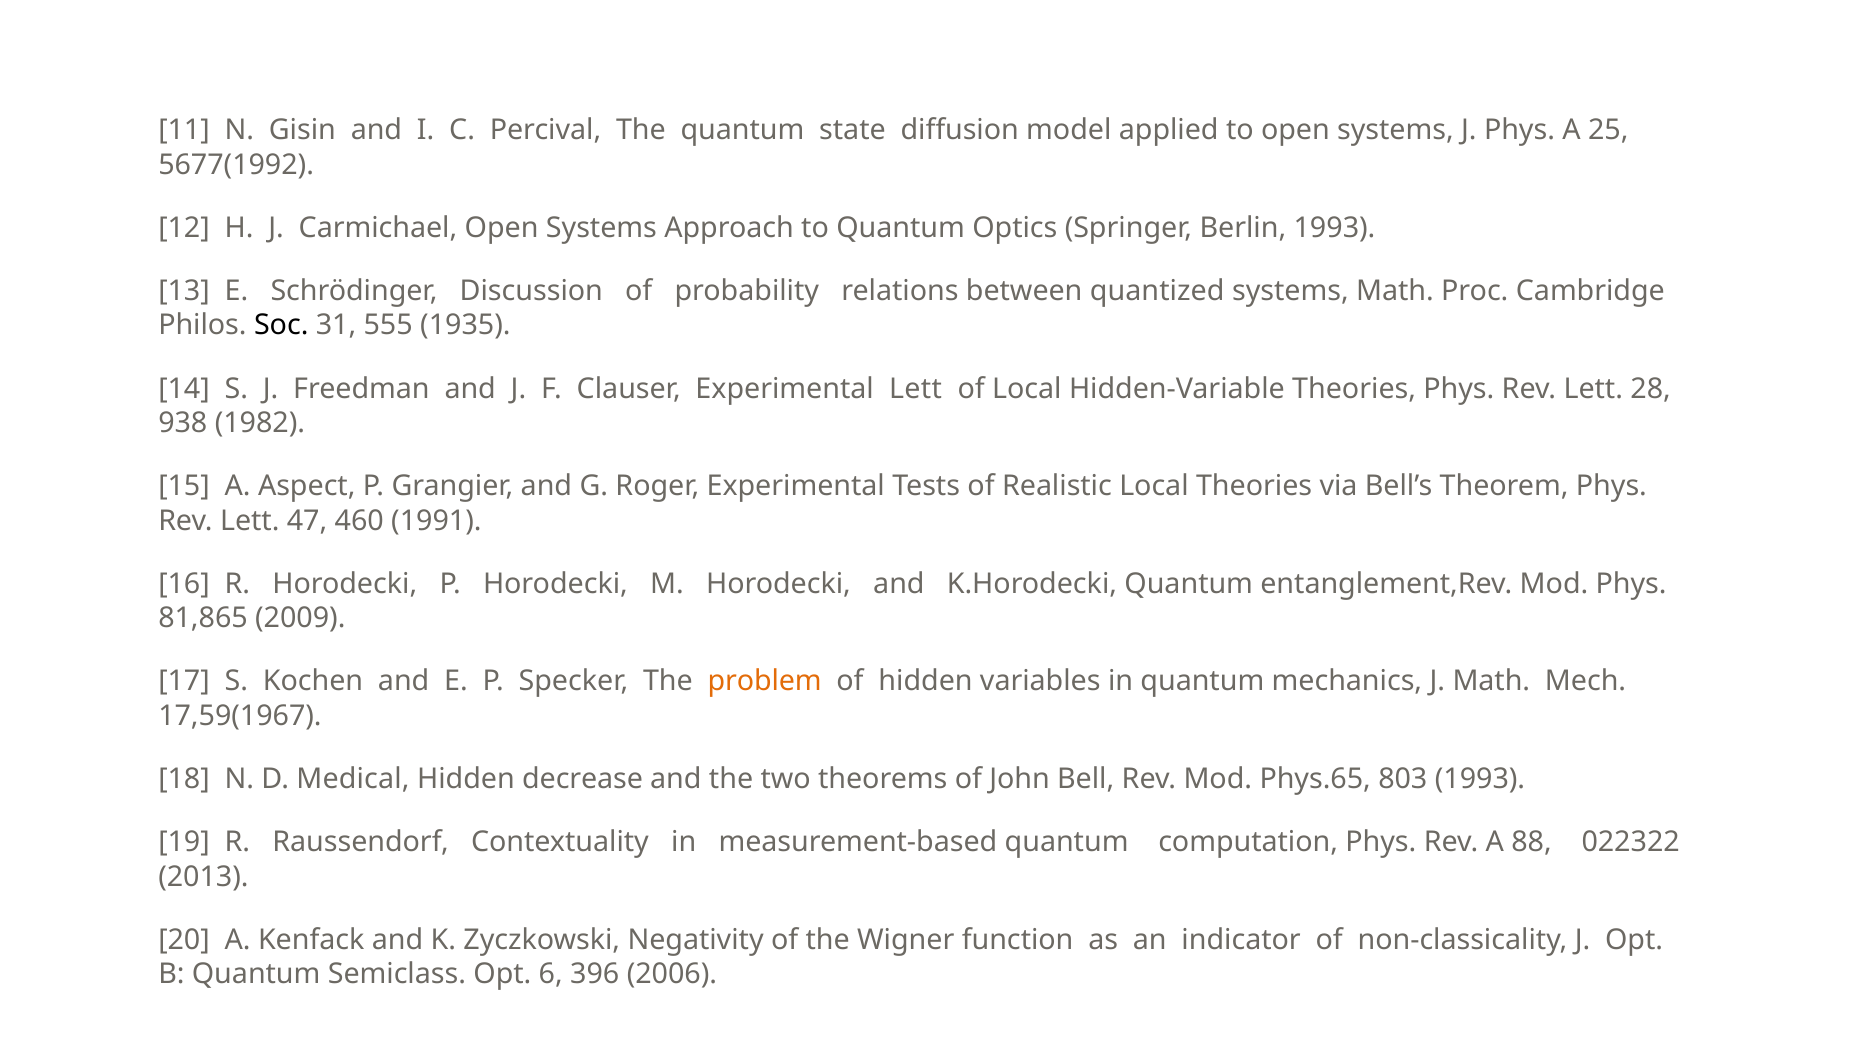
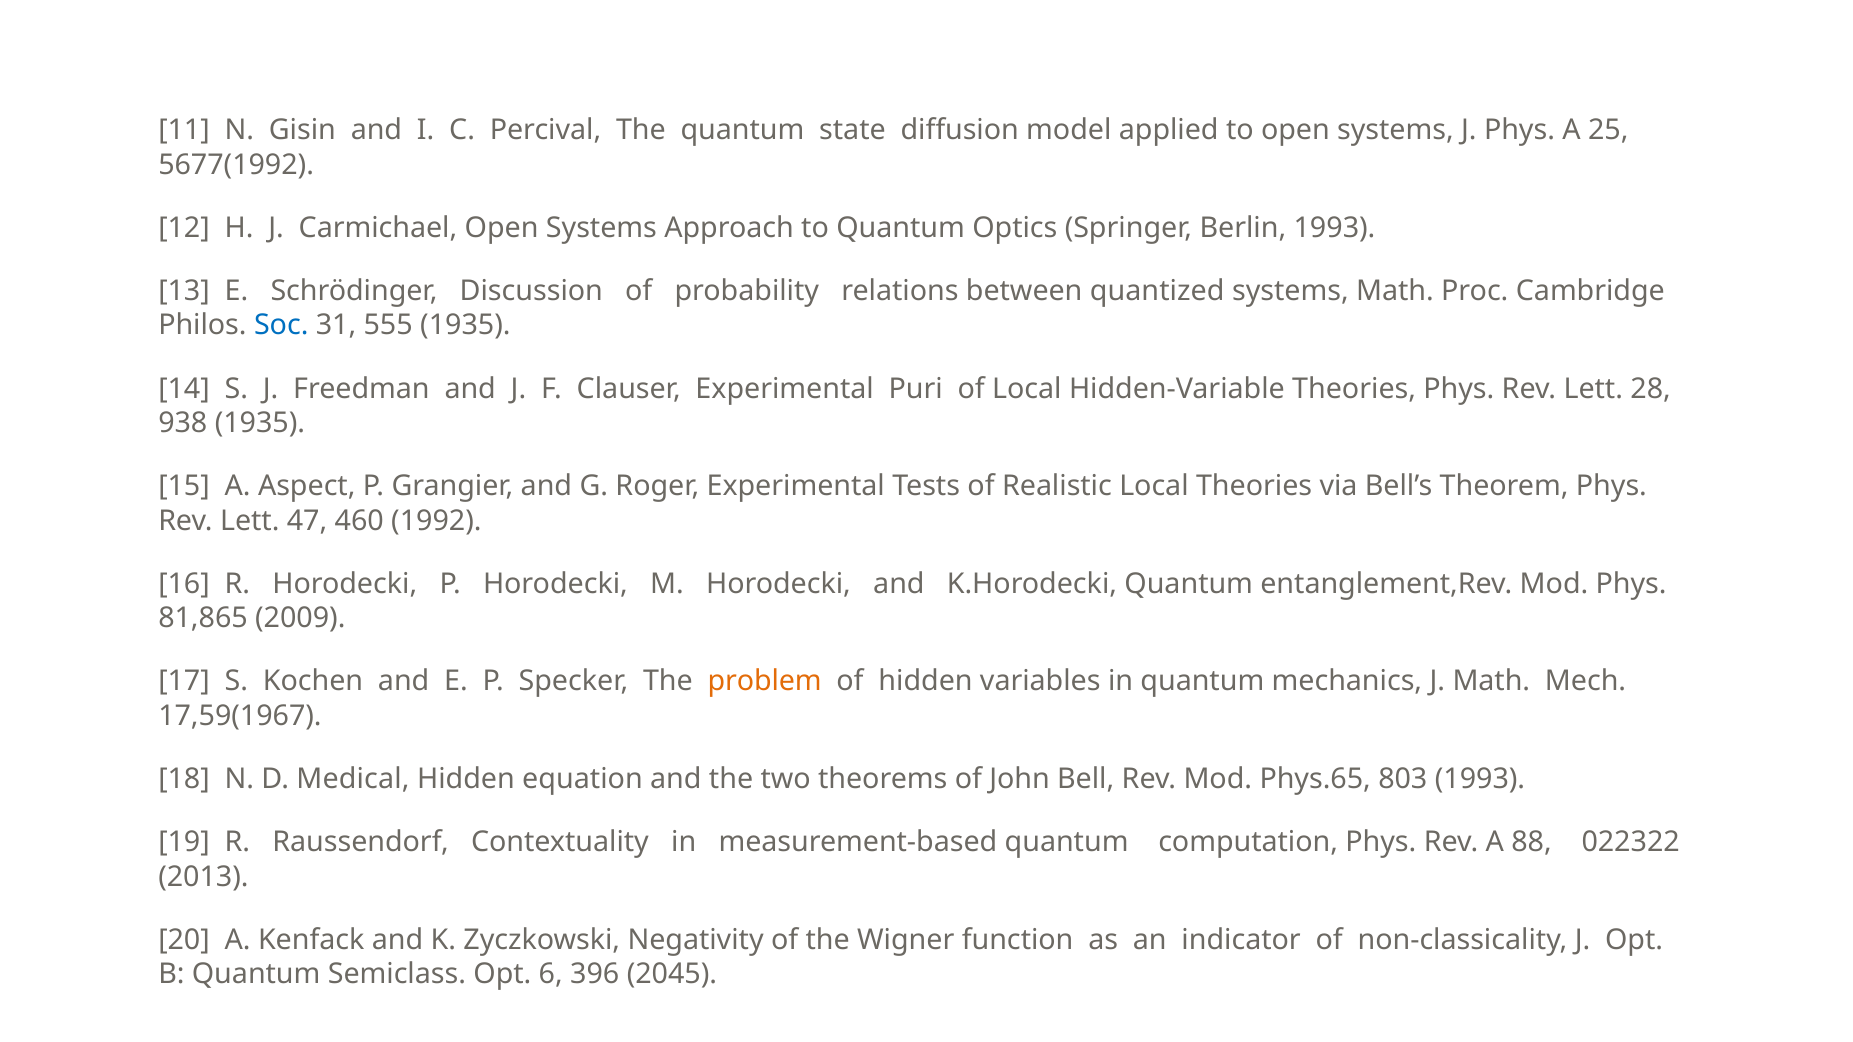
Soc colour: black -> blue (281, 326)
Experimental Lett: Lett -> Puri (916, 389)
938 1982: 1982 -> 1935 (260, 423)
1991: 1991 -> 1992 (436, 521)
decrease: decrease -> equation (583, 779)
2006: 2006 -> 2045 (672, 975)
